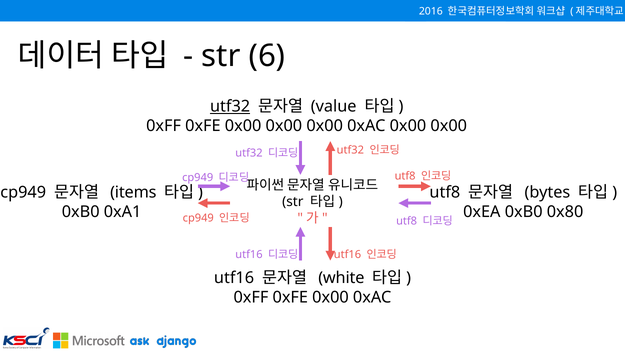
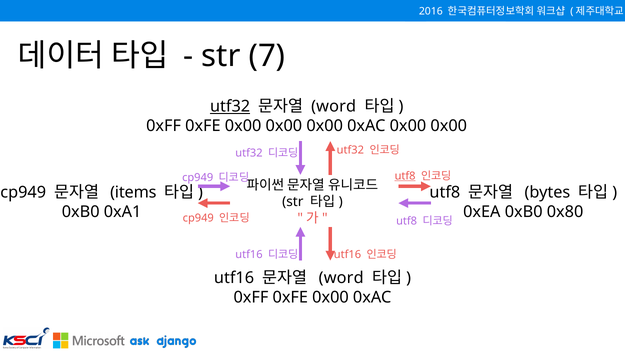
6: 6 -> 7 (267, 56)
value: value -> word (334, 107)
utf8 underline: none -> present (405, 176)
white: white -> word (341, 278)
